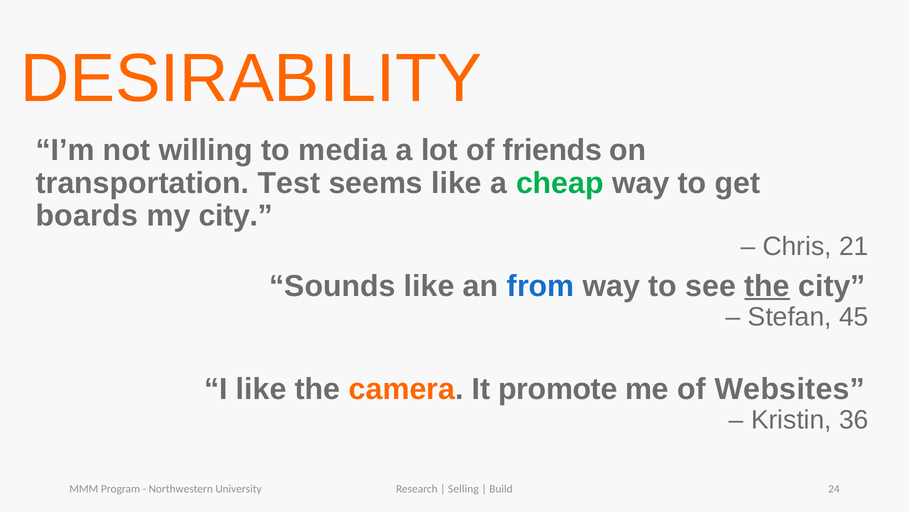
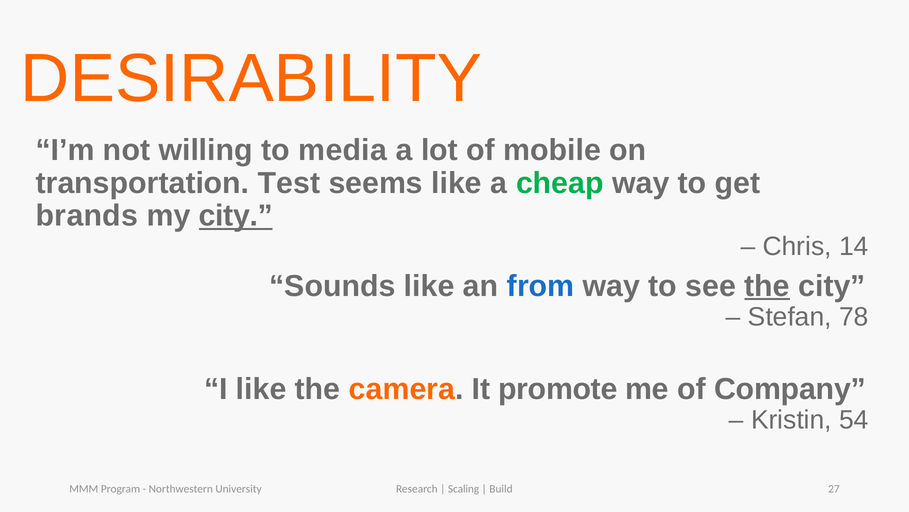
friends: friends -> mobile (552, 150)
boards: boards -> brands (87, 216)
city underline: none -> present (236, 216)
21: 21 -> 14 (854, 246)
45: 45 -> 78 (854, 316)
Websites: Websites -> Company (790, 389)
36: 36 -> 54 (854, 419)
Selling: Selling -> Scaling (464, 488)
24: 24 -> 27 (834, 488)
